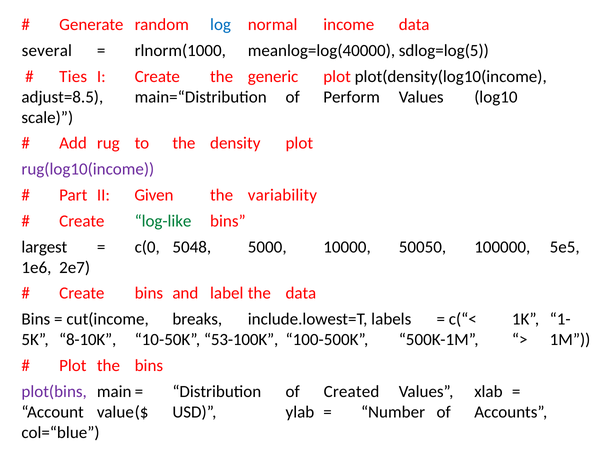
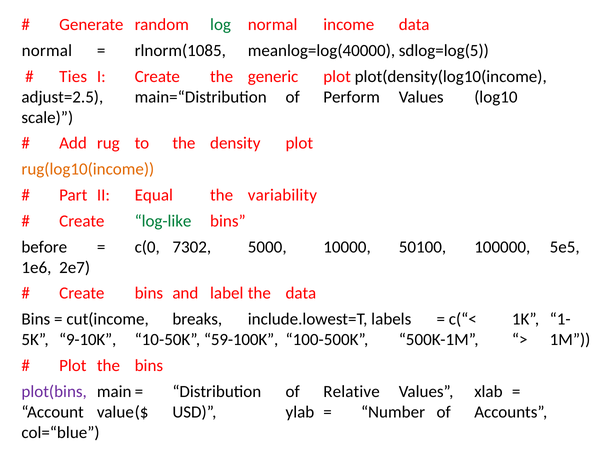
log colour: blue -> green (221, 25)
several: several -> normal (47, 51)
rlnorm(1000: rlnorm(1000 -> rlnorm(1085 (180, 51)
adjust=8.5: adjust=8.5 -> adjust=2.5 (62, 97)
rug(log10(income colour: purple -> orange (88, 169)
Given: Given -> Equal (154, 195)
largest: largest -> before (44, 247)
5048: 5048 -> 7302 (192, 247)
50050: 50050 -> 50100 (423, 247)
8-10K: 8-10K -> 9-10K (88, 340)
53-100K: 53-100K -> 59-100K (241, 340)
Created: Created -> Relative (352, 391)
